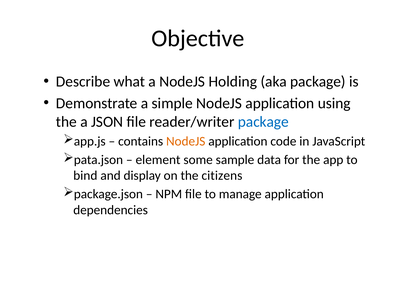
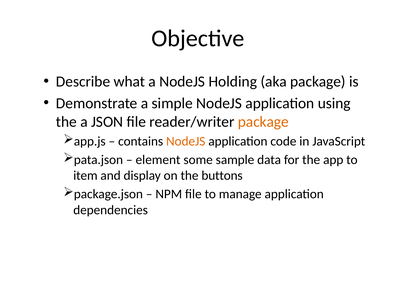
package colour: blue -> orange (263, 122)
bind: bind -> item (85, 176)
citizens: citizens -> buttons (222, 176)
